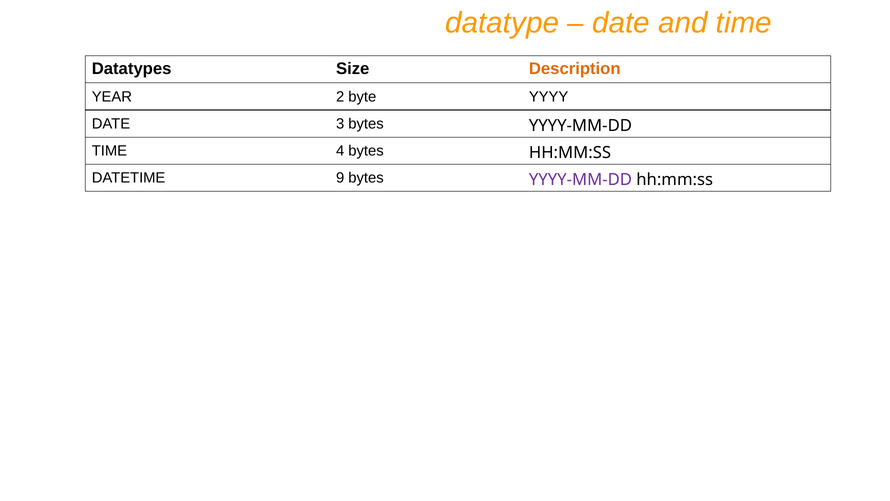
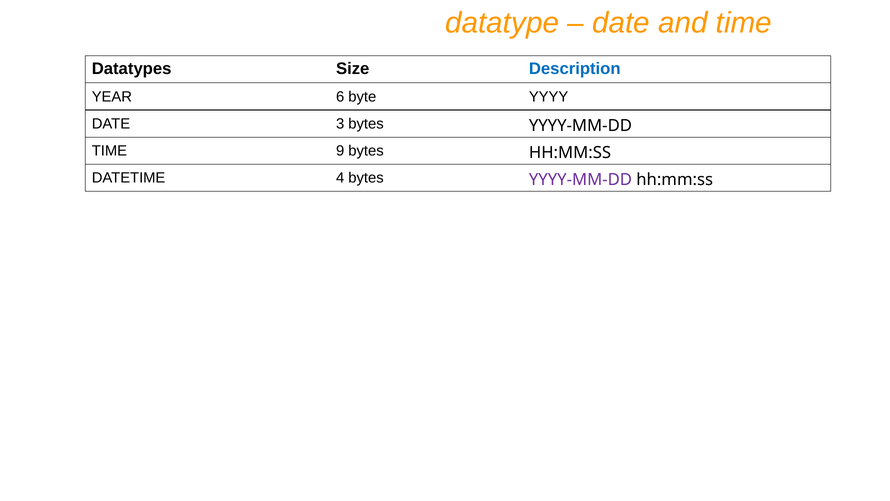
Description colour: orange -> blue (575, 69)
2: 2 -> 6 (340, 97)
4: 4 -> 9 (340, 151)
9: 9 -> 4 (340, 178)
